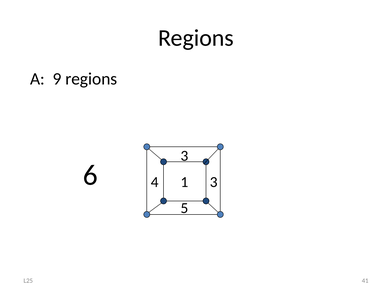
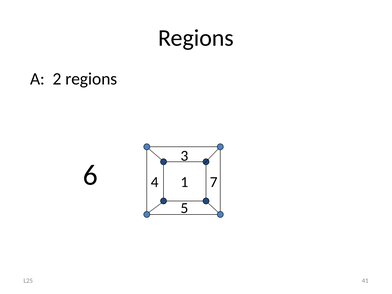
9: 9 -> 2 (57, 79)
1 3: 3 -> 7 (214, 182)
